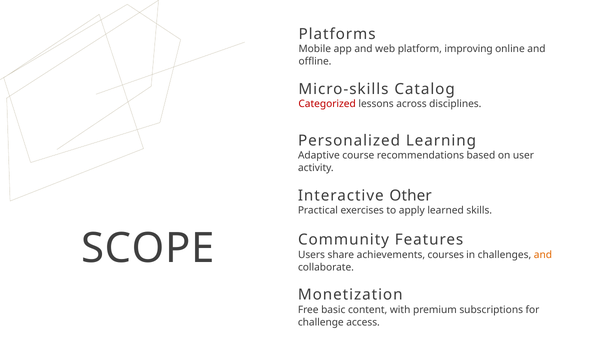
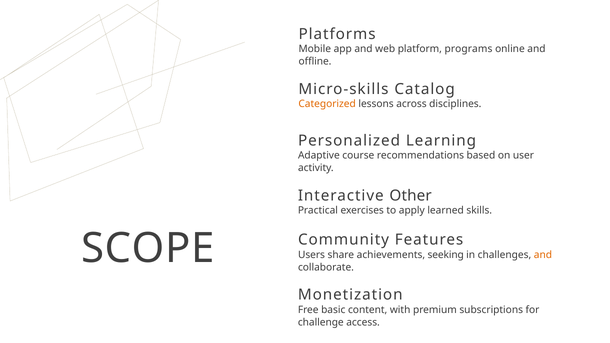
improving: improving -> programs (468, 49)
Categorized colour: red -> orange (327, 104)
courses: courses -> seeking (446, 255)
